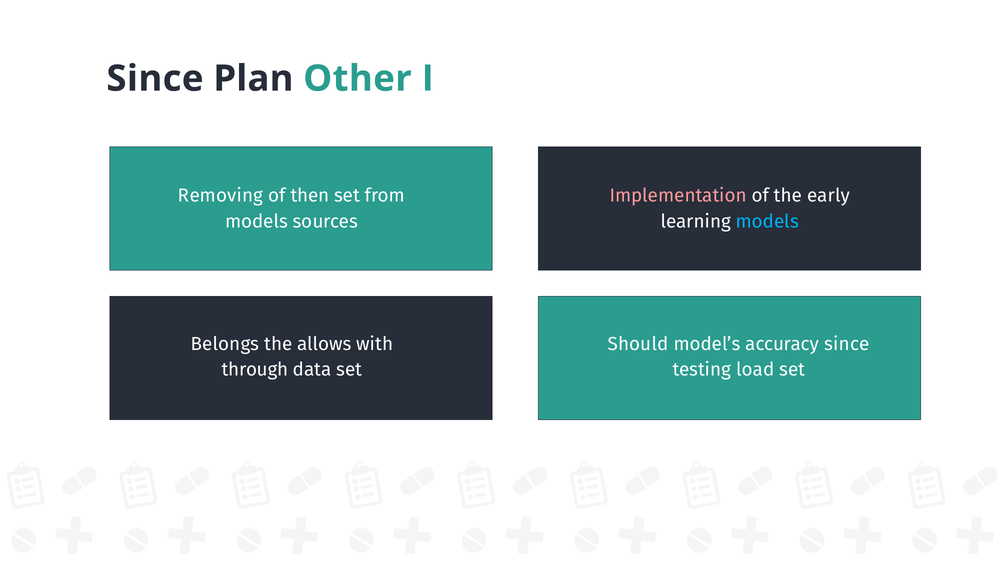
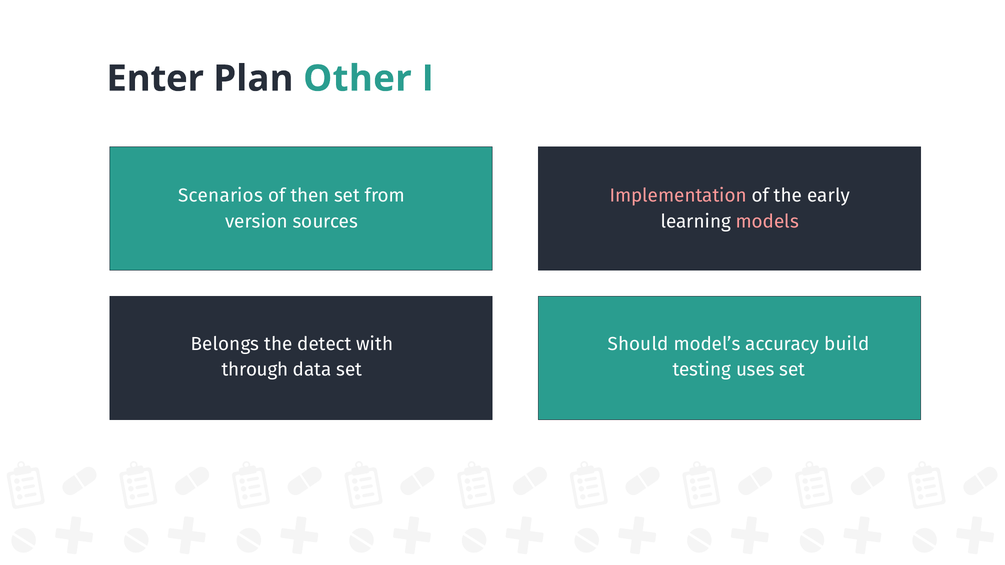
Since: Since -> Enter (155, 79)
Removing: Removing -> Scenarios (221, 196)
models colour: light blue -> pink (767, 221)
models: models -> version (257, 222)
allows: allows -> detect (324, 344)
accuracy since: since -> build (847, 344)
load: load -> uses (755, 370)
